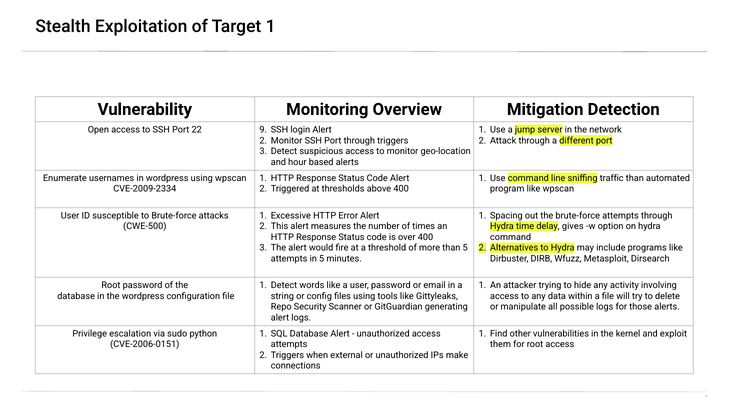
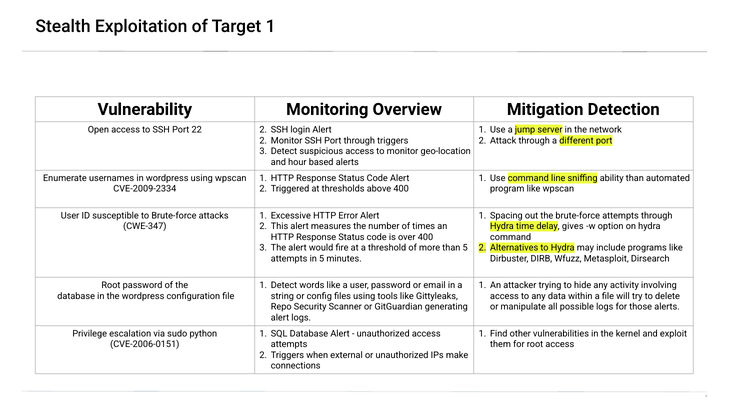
22 9: 9 -> 2 (263, 130)
traffic: traffic -> ability (612, 178)
CWE-500: CWE-500 -> CWE-347 (145, 227)
